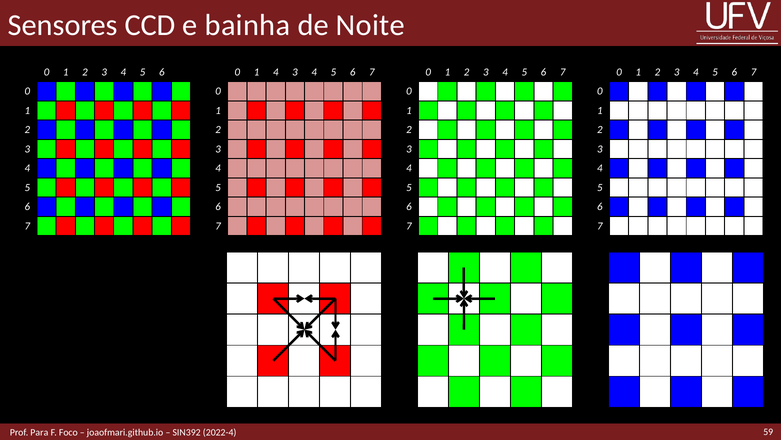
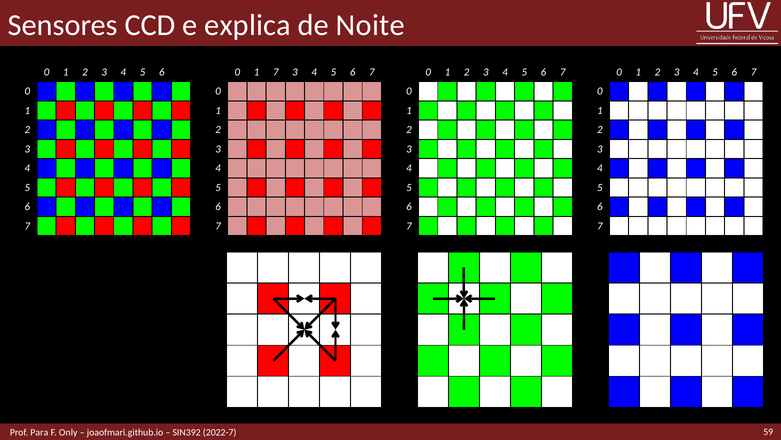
bainha: bainha -> explica (248, 25)
1 4: 4 -> 7 (276, 72)
Foco: Foco -> Only (68, 432)
2022-4: 2022-4 -> 2022-7 (220, 432)
